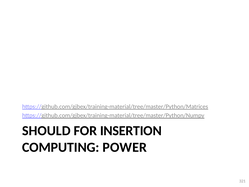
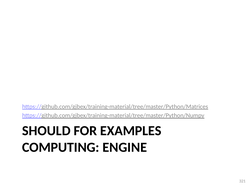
INSERTION: INSERTION -> EXAMPLES (131, 131)
POWER: POWER -> ENGINE (125, 147)
